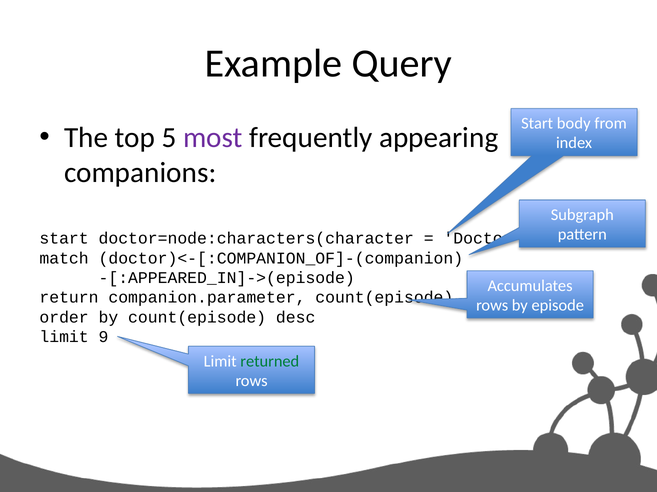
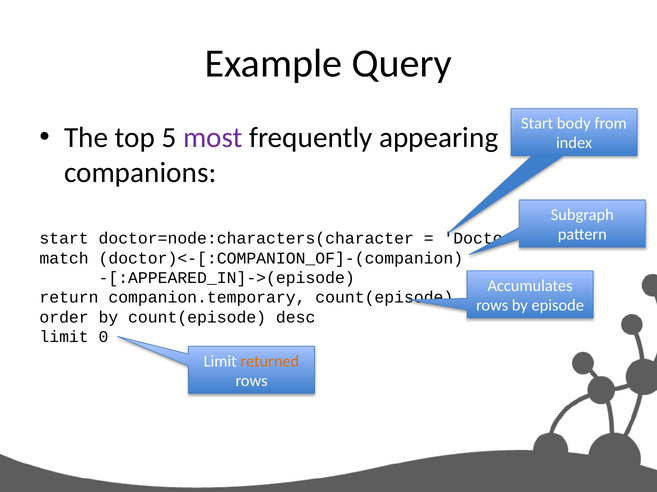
companion.parameter: companion.parameter -> companion.temporary (207, 298)
9: 9 -> 0 (103, 337)
returned colour: green -> orange (270, 362)
